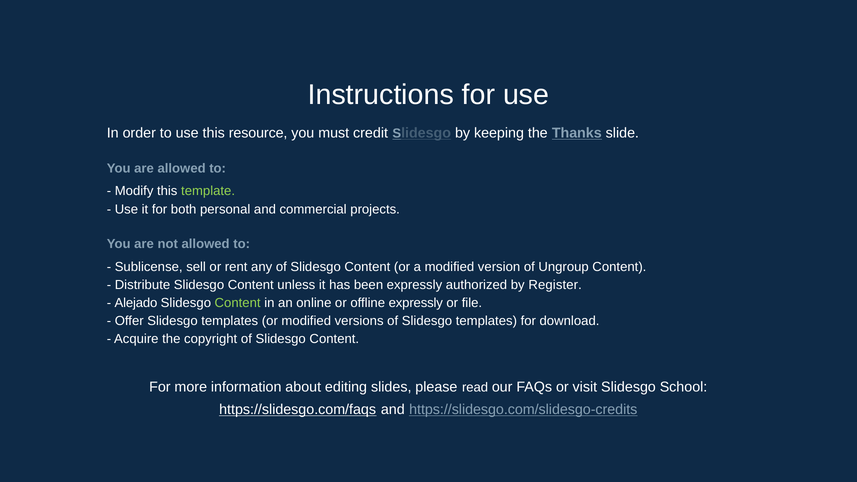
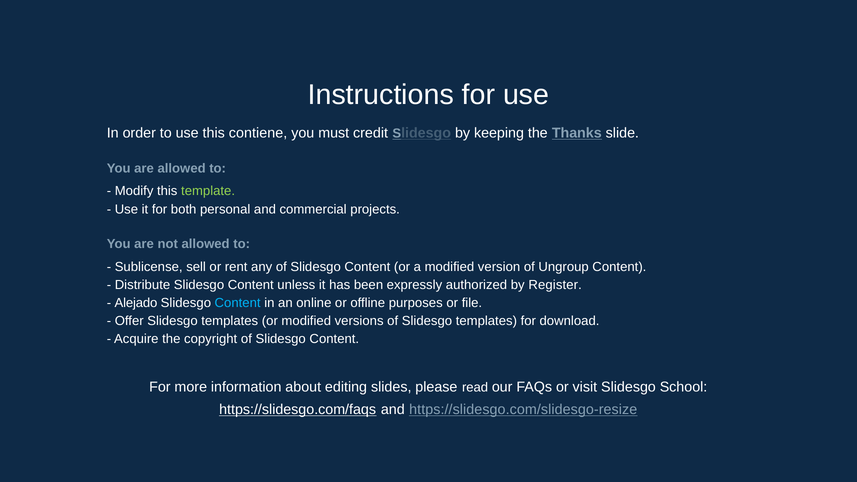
resource: resource -> contiene (258, 133)
Content colour: light green -> light blue (238, 303)
offline expressly: expressly -> purposes (416, 303)
https://slidesgo.com/slidesgo-credits: https://slidesgo.com/slidesgo-credits -> https://slidesgo.com/slidesgo-resize (523, 409)
